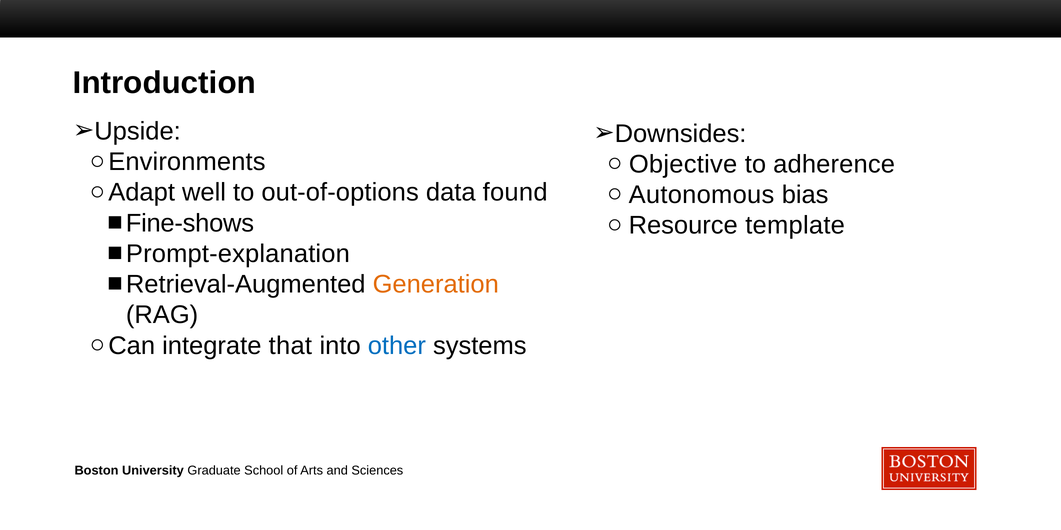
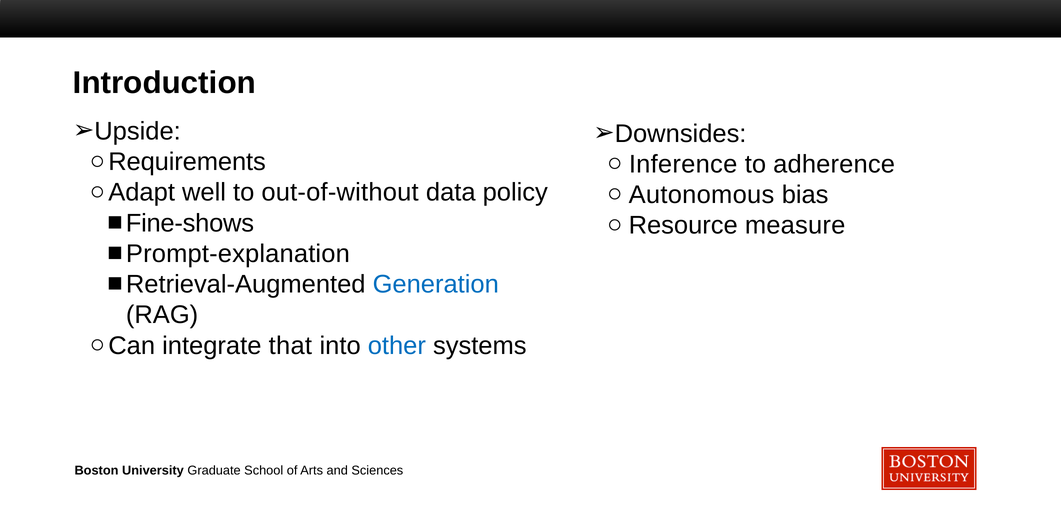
Environments: Environments -> Requirements (187, 162)
Objective: Objective -> Inference (683, 164)
out-of-options: out-of-options -> out-of-without (340, 193)
found: found -> policy (515, 193)
template: template -> measure (795, 226)
Generation colour: orange -> blue (436, 285)
